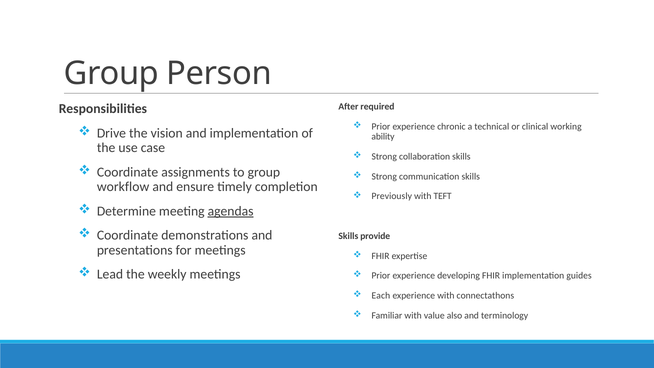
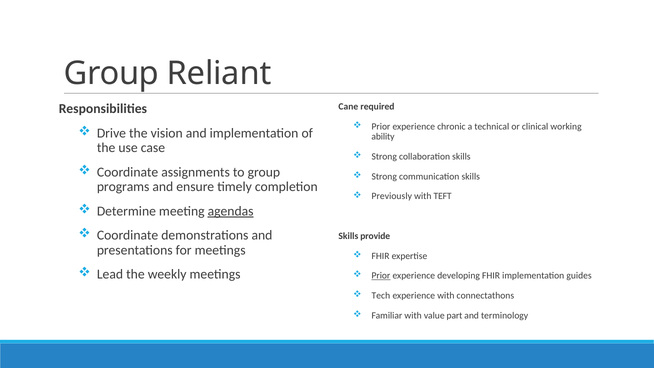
Person: Person -> Reliant (219, 73)
After: After -> Cane (348, 107)
workflow: workflow -> programs (123, 187)
Prior underline: none -> present (381, 276)
Each: Each -> Tech (381, 296)
also: also -> part (455, 315)
